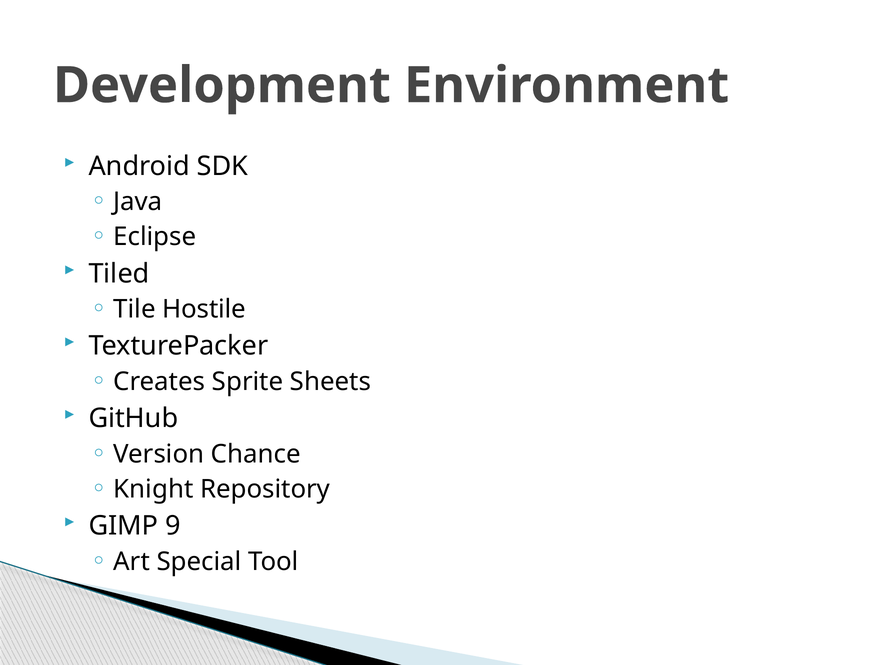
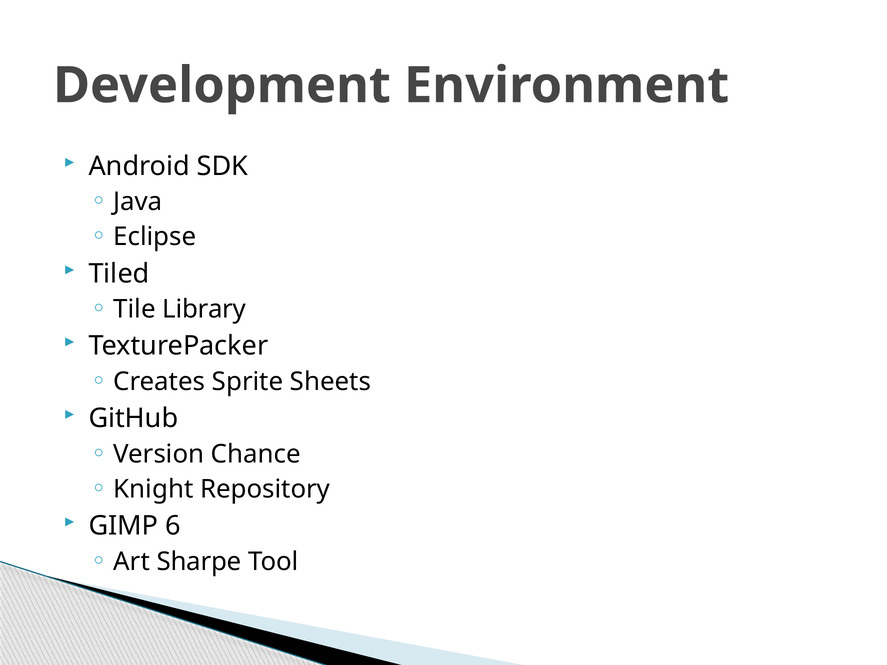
Hostile: Hostile -> Library (204, 309)
9: 9 -> 6 (173, 526)
Special: Special -> Sharpe (199, 562)
